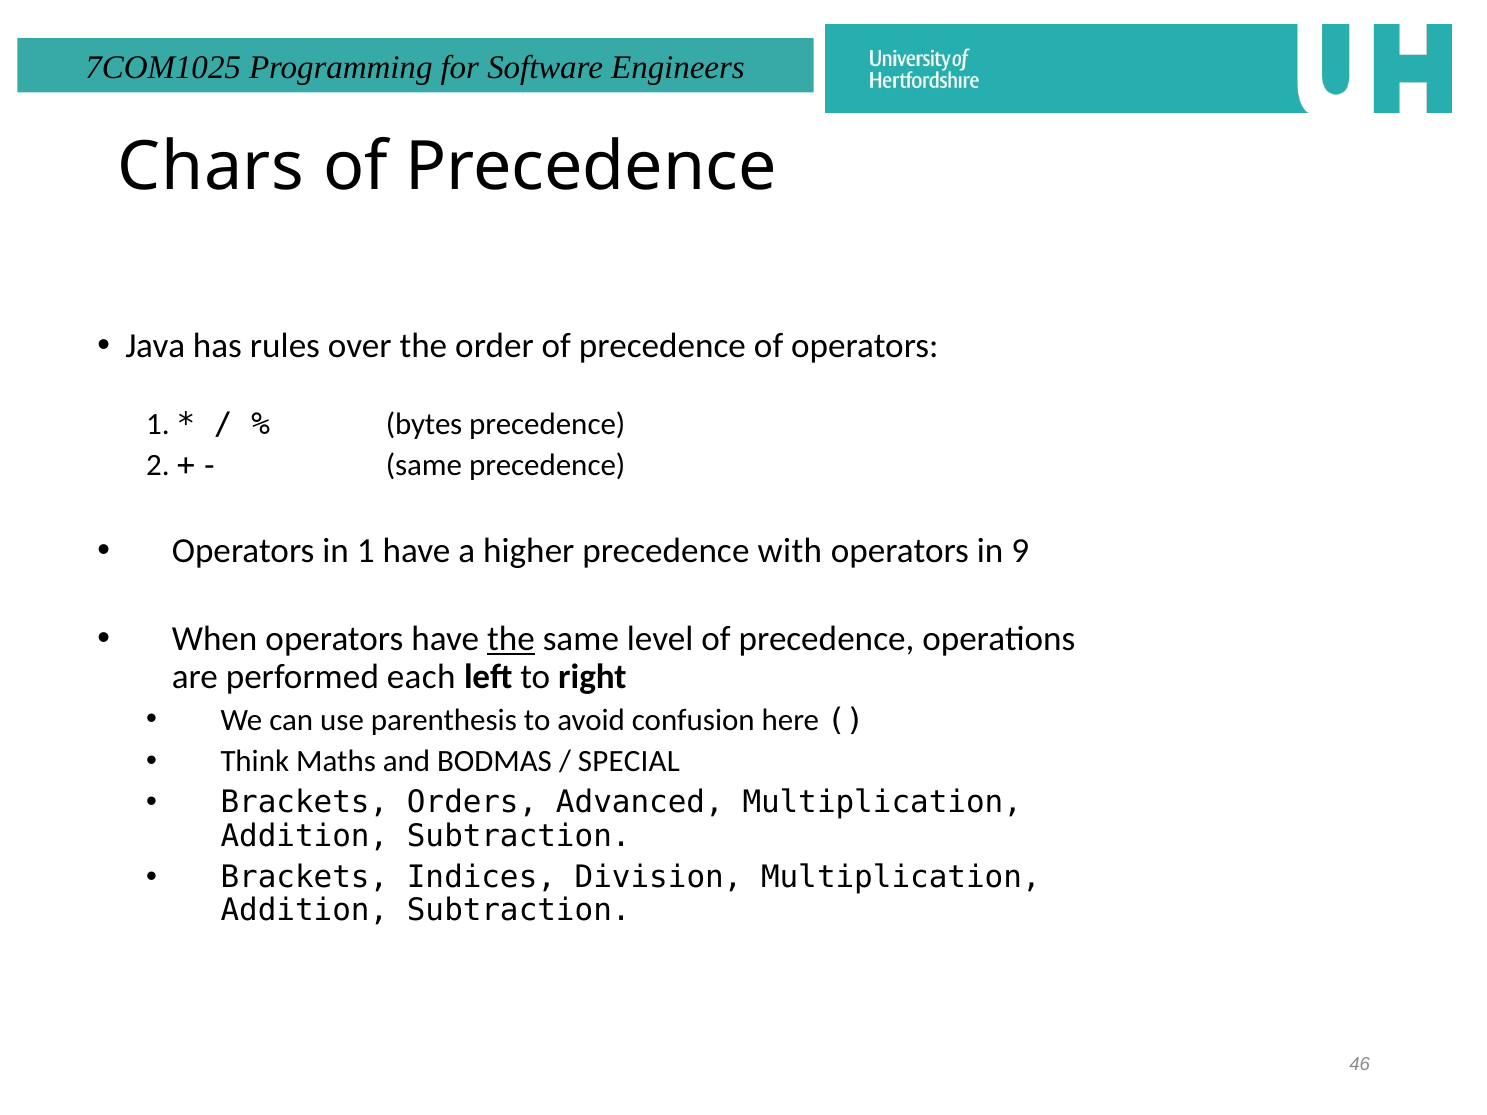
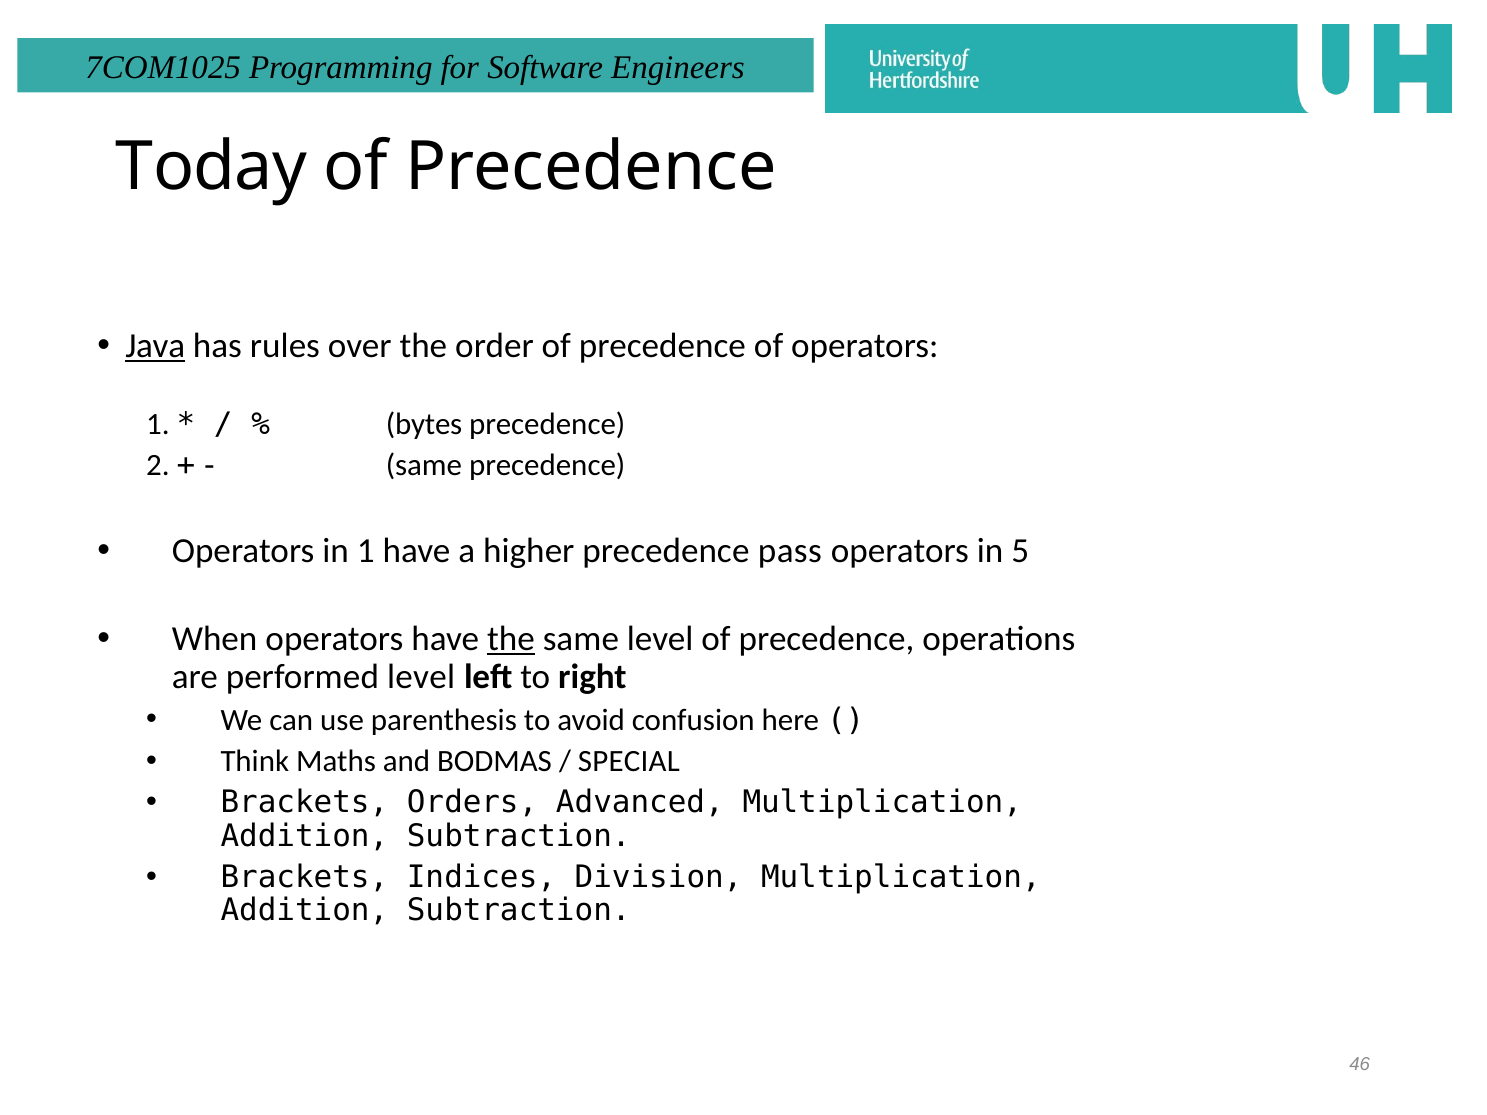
Chars: Chars -> Today (212, 167)
Java underline: none -> present (155, 346)
with: with -> pass (790, 551)
9: 9 -> 5 (1020, 551)
performed each: each -> level (421, 677)
